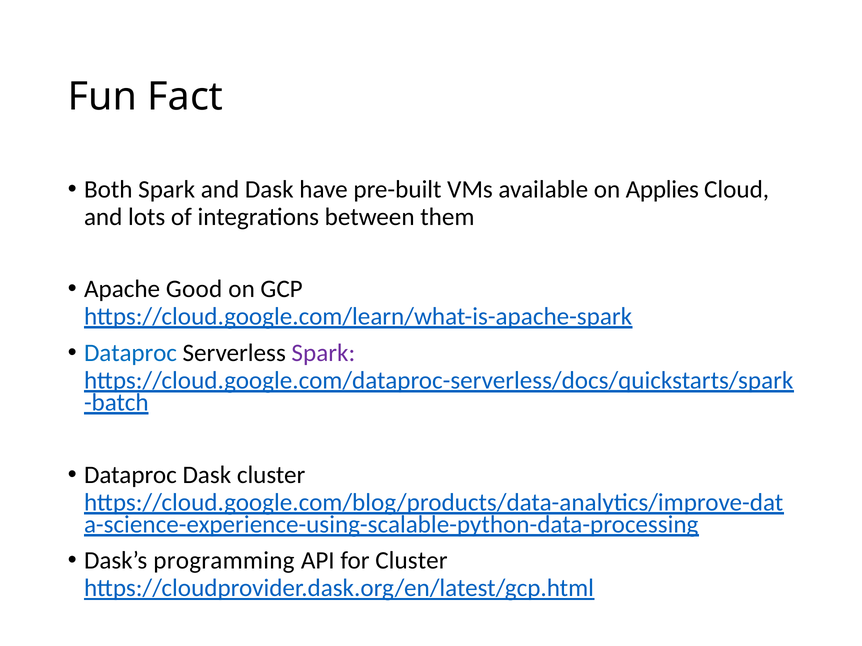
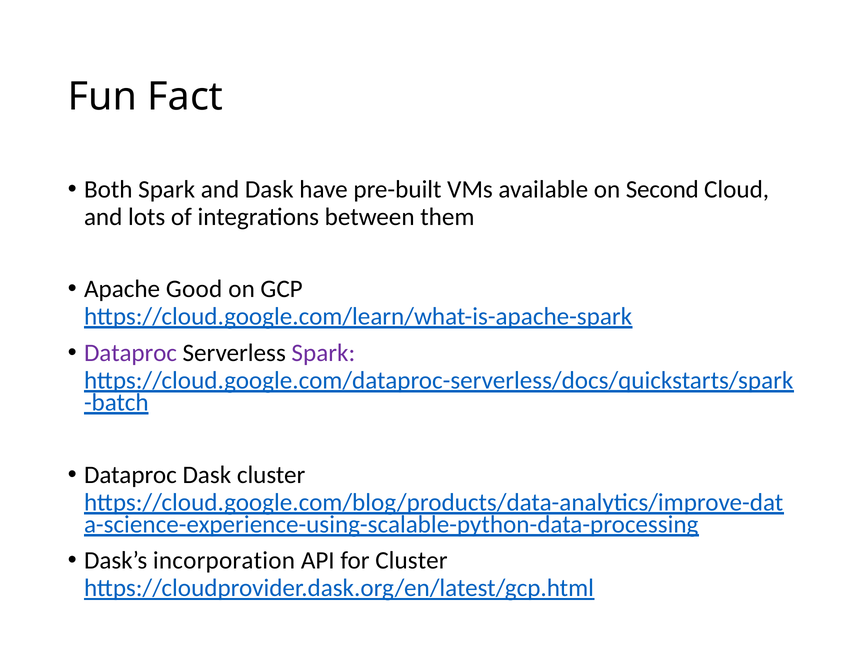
Applies: Applies -> Second (662, 190)
Dataproc colour: blue -> purple (130, 353)
programming: programming -> incorporation (224, 561)
